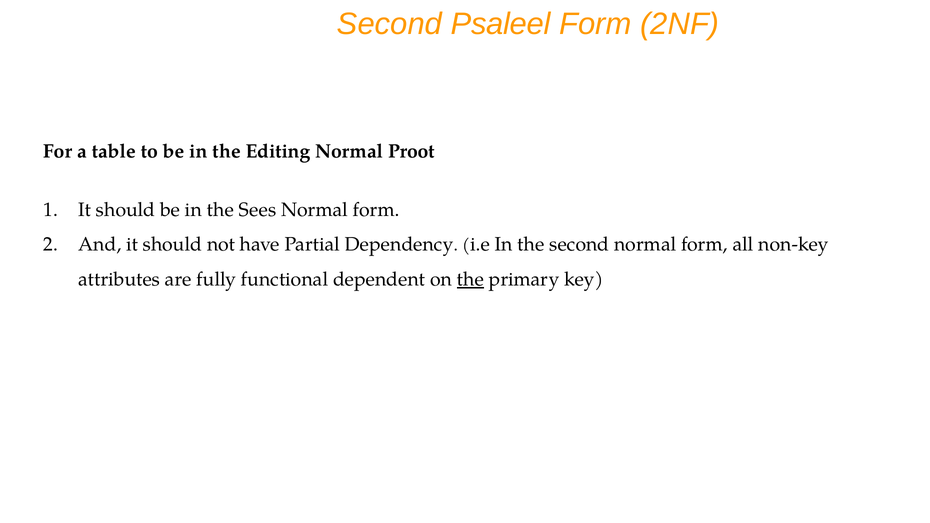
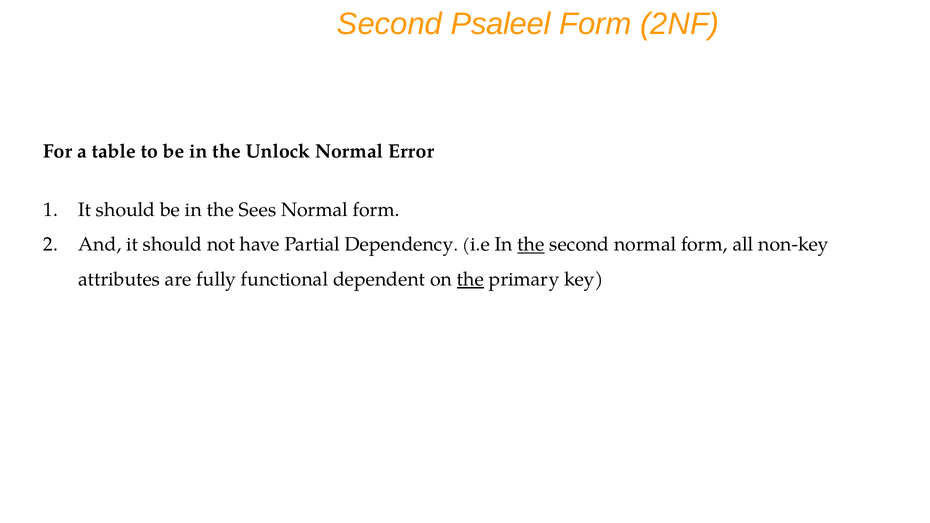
Editing: Editing -> Unlock (278, 152)
Proot: Proot -> Error (411, 152)
the underline: none -> present (531, 245)
